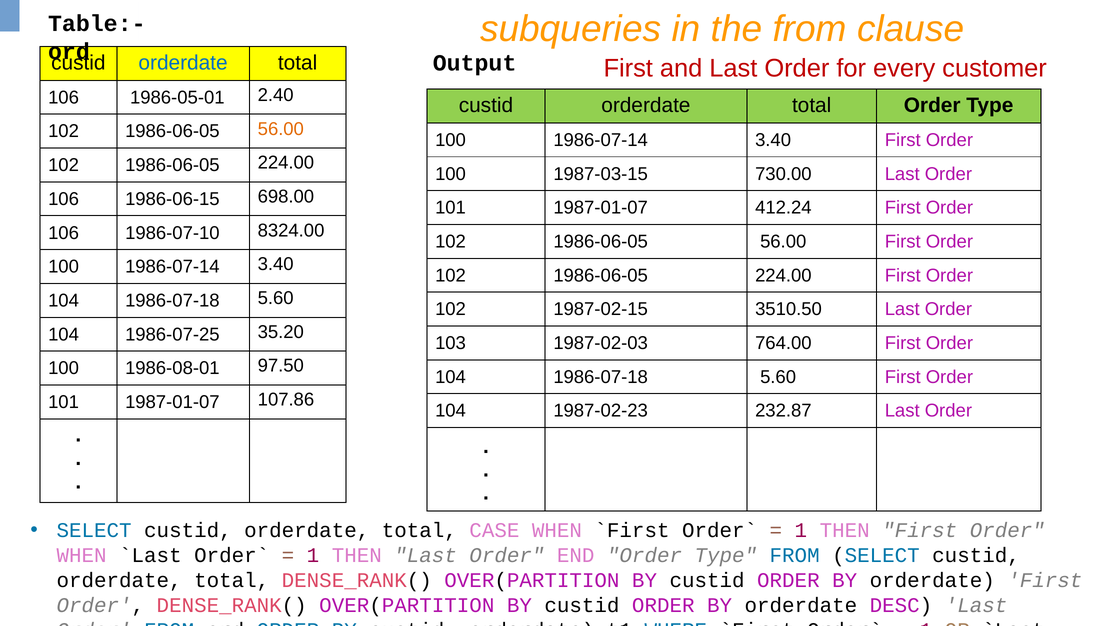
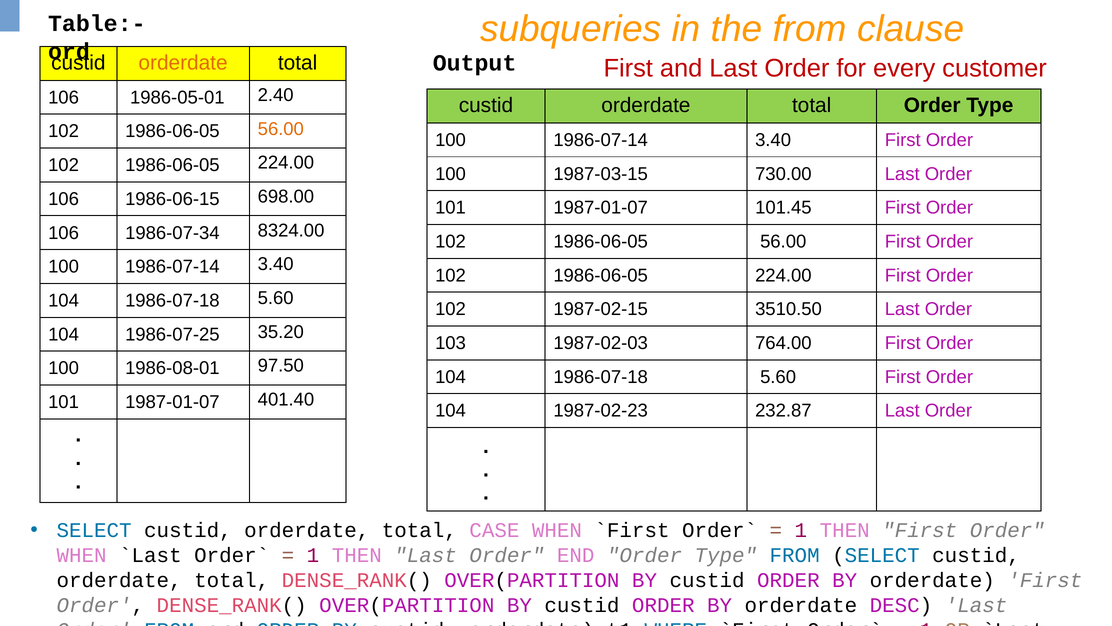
orderdate colour: blue -> orange (183, 63)
412.24: 412.24 -> 101.45 (783, 208)
1986-07-10: 1986-07-10 -> 1986-07-34 (172, 233)
107.86: 107.86 -> 401.40 (286, 399)
